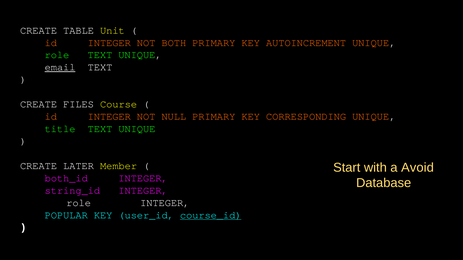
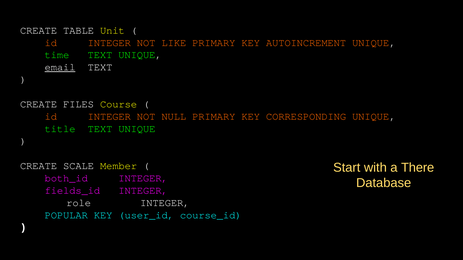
BOTH: BOTH -> LIKE (174, 43)
role: role -> time (57, 55)
LATER: LATER -> SCALE (79, 166)
Avoid: Avoid -> There (418, 168)
string_id: string_id -> fields_id (72, 191)
course_id underline: present -> none (211, 215)
